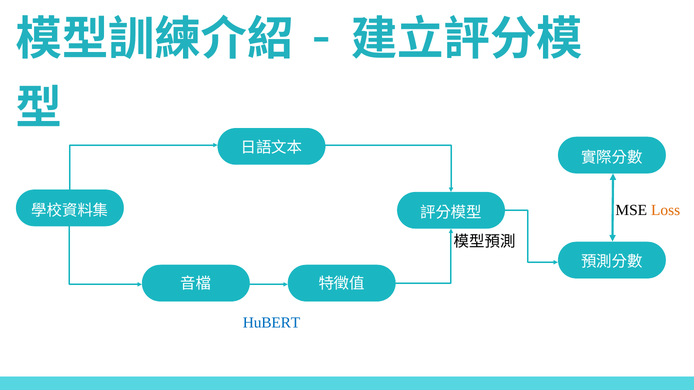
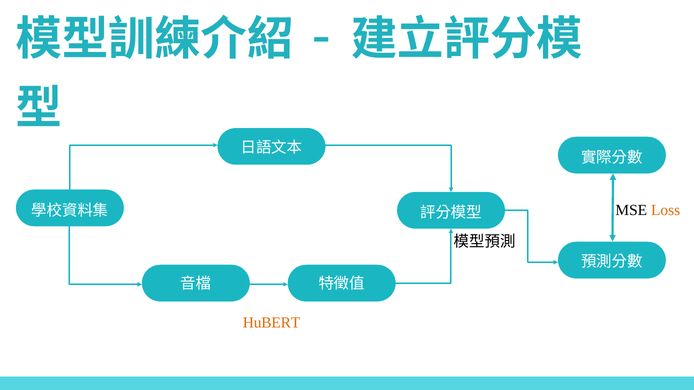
HuBERT colour: blue -> orange (272, 323)
